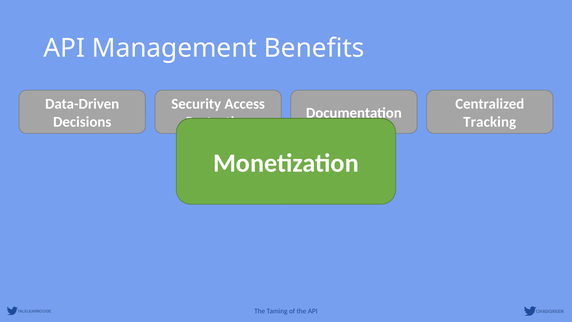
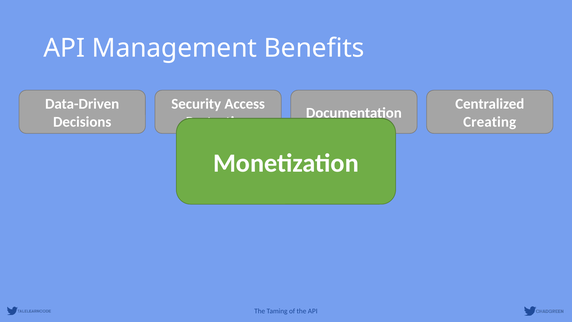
Tracking: Tracking -> Creating (490, 122)
